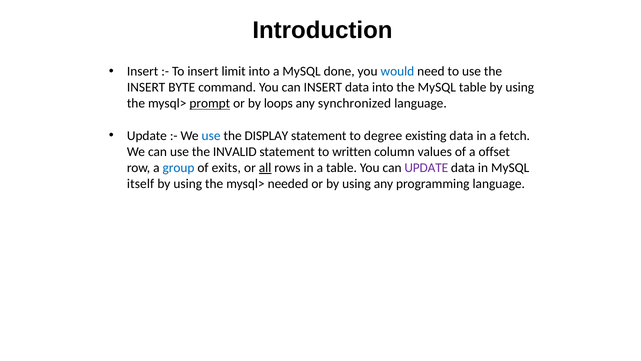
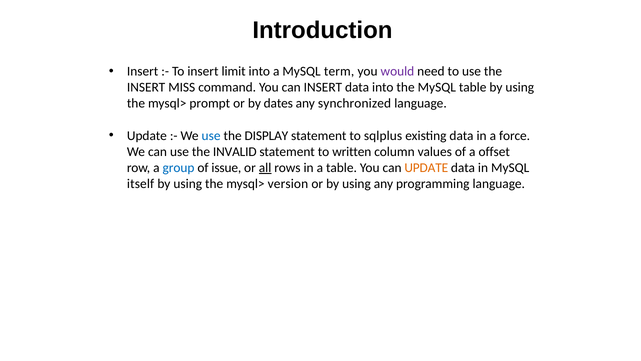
done: done -> term (339, 71)
would colour: blue -> purple (397, 71)
BYTE: BYTE -> MISS (182, 87)
prompt underline: present -> none (210, 103)
loops: loops -> dates (278, 103)
degree: degree -> sqlplus (383, 136)
fetch: fetch -> force (515, 136)
exits: exits -> issue (226, 168)
UPDATE colour: purple -> orange (426, 168)
needed: needed -> version (288, 184)
